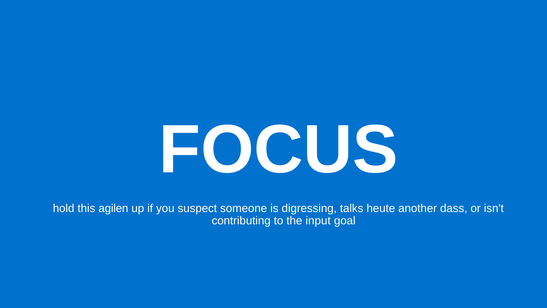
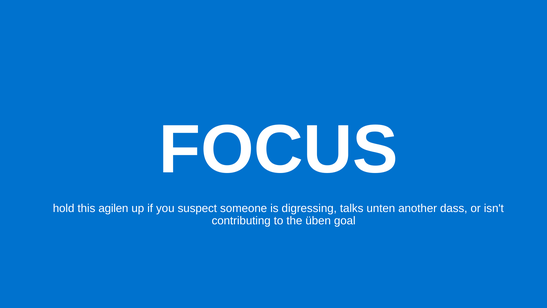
heute: heute -> unten (381, 208)
input: input -> üben (318, 221)
